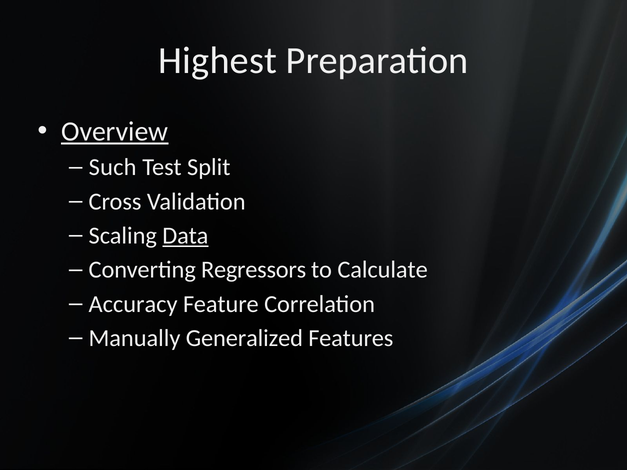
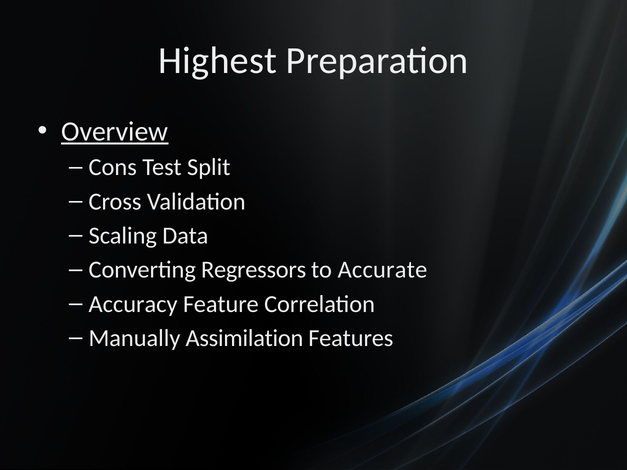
Such: Such -> Cons (113, 168)
Data underline: present -> none (185, 236)
Calculate: Calculate -> Accurate (382, 270)
Generalized: Generalized -> Assimilation (244, 338)
